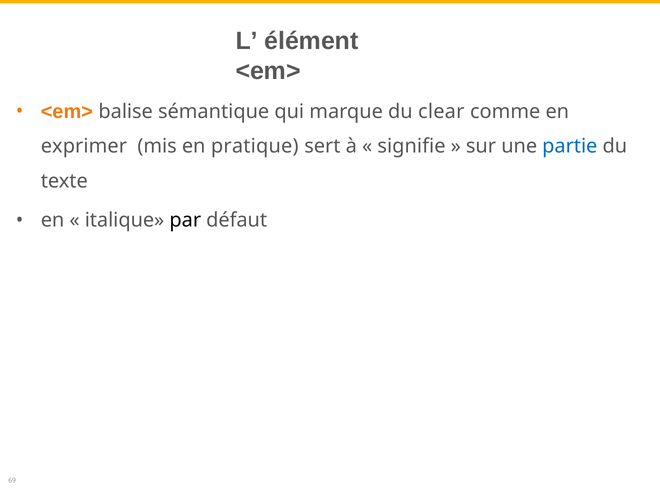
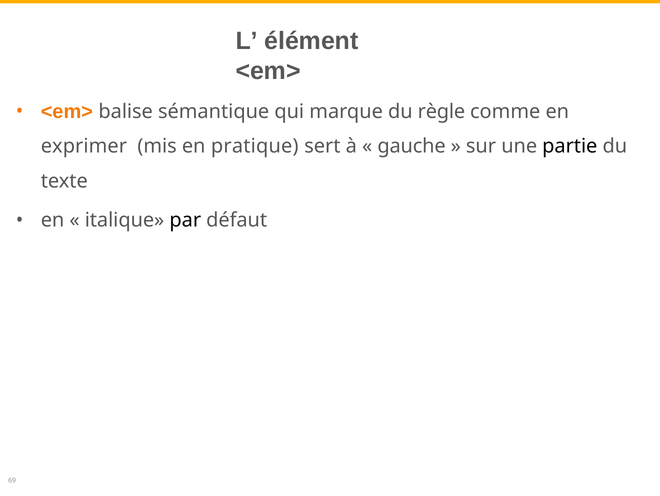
clear: clear -> règle (441, 111)
signifie: signifie -> gauche (412, 146)
partie colour: blue -> black (570, 146)
